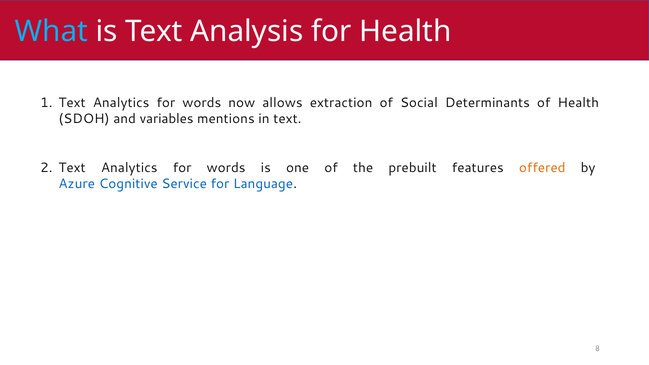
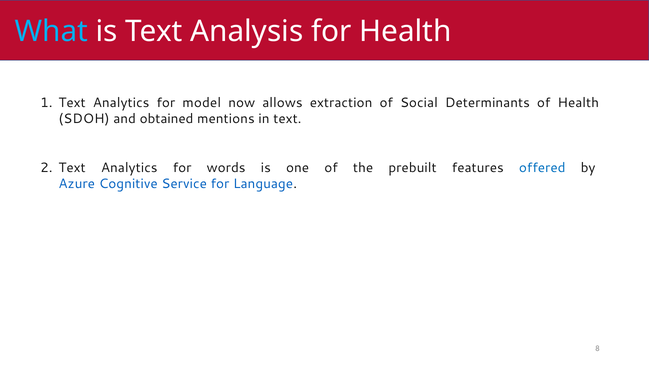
words: words -> model (202, 103)
variables: variables -> obtained (167, 119)
offered colour: orange -> blue (542, 168)
